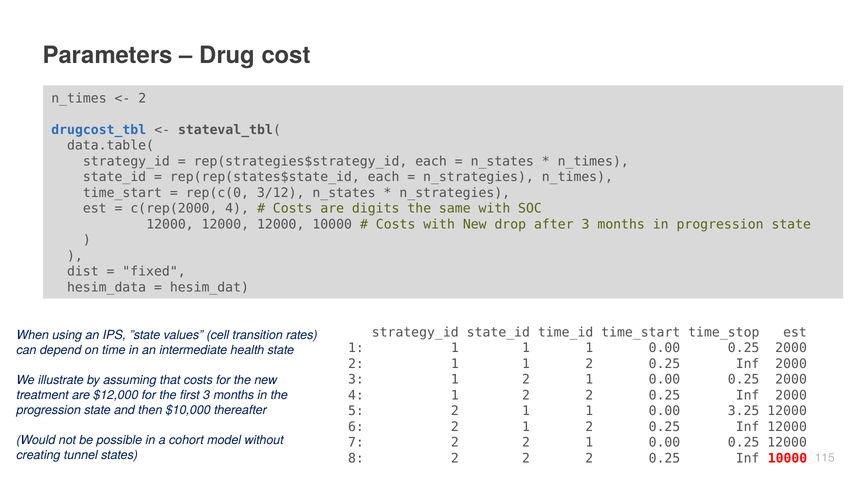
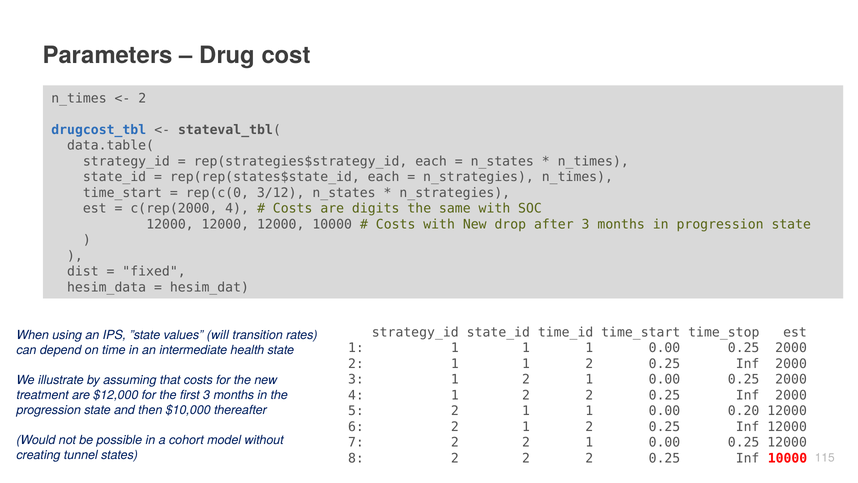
cell: cell -> will (218, 335)
3.25: 3.25 -> 0.20 (744, 411)
